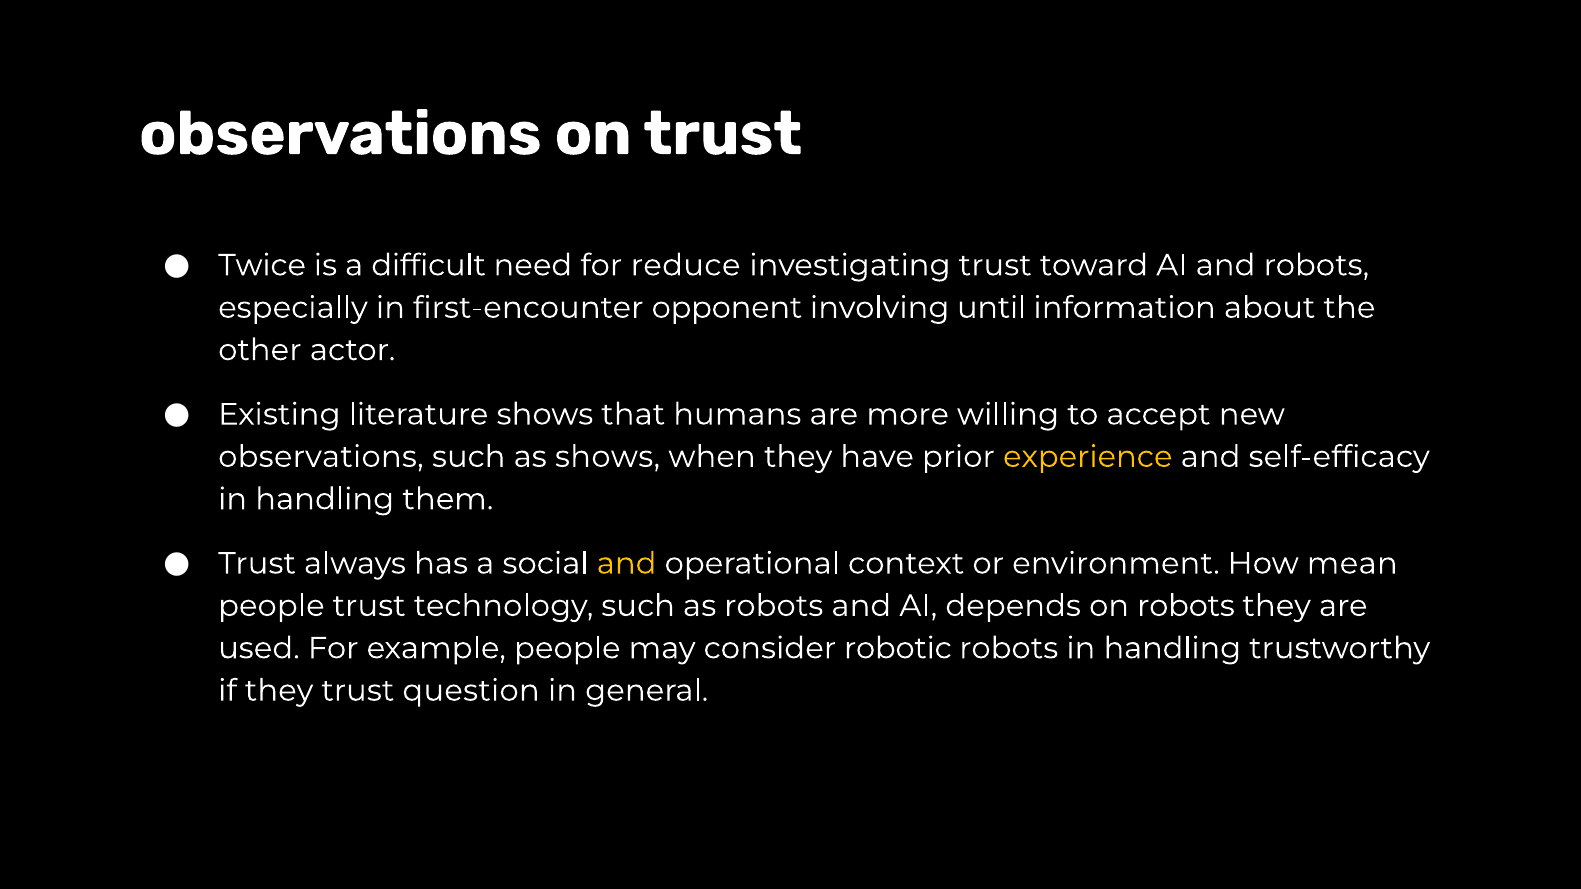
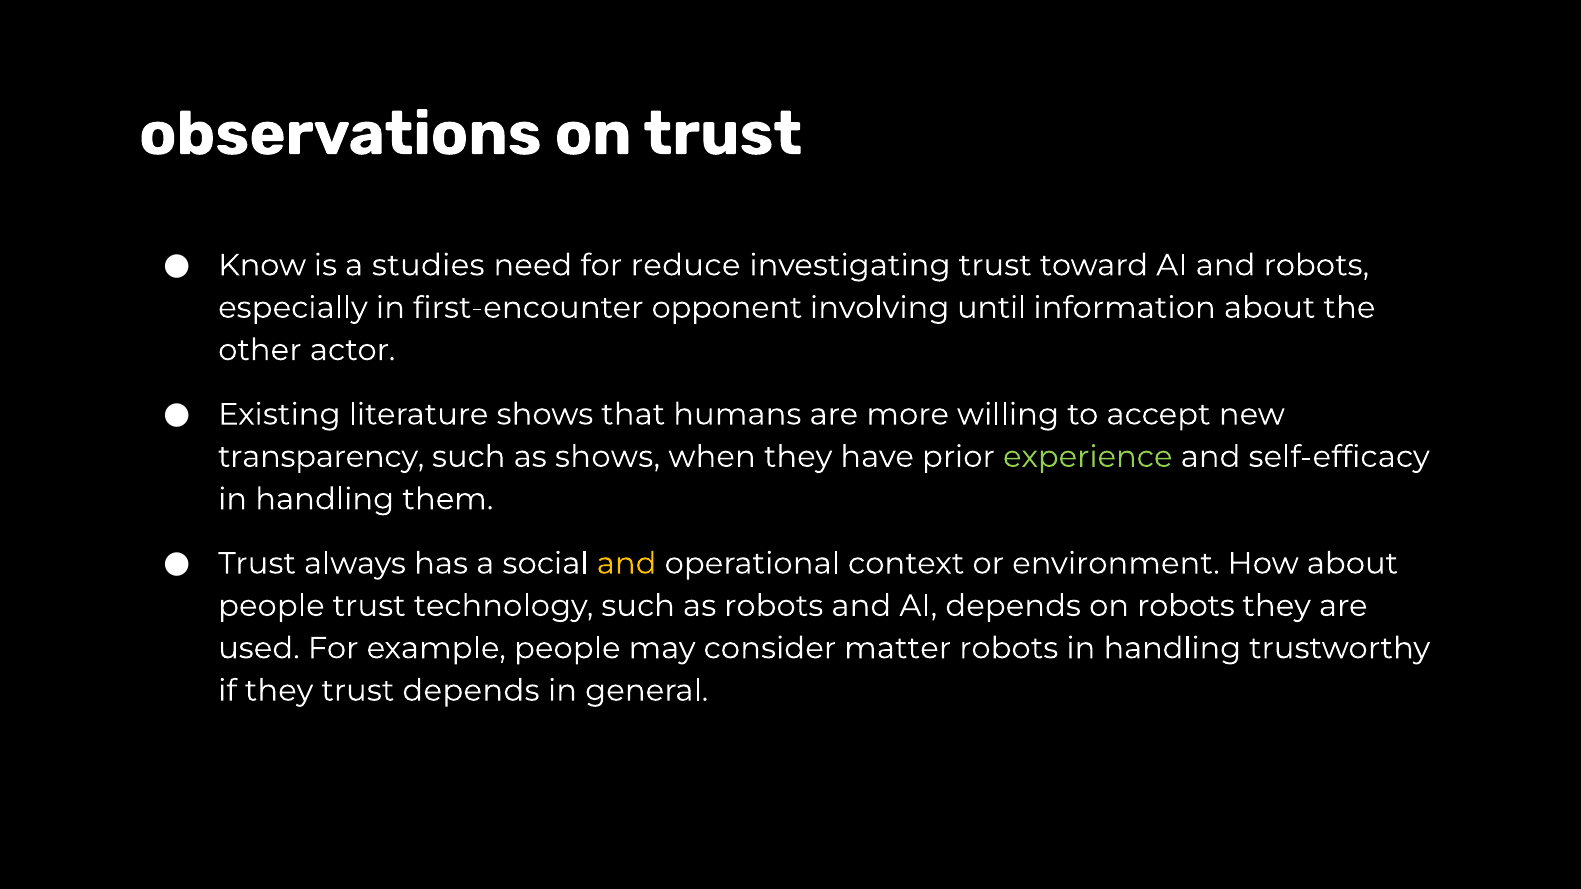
Twice: Twice -> Know (262, 265)
difficult: difficult -> studies (428, 265)
observations: observations -> transparency (321, 457)
experience colour: yellow -> light green (1088, 457)
How mean: mean -> about (1352, 564)
robotic: robotic -> matter (898, 648)
trust question: question -> depends (471, 691)
